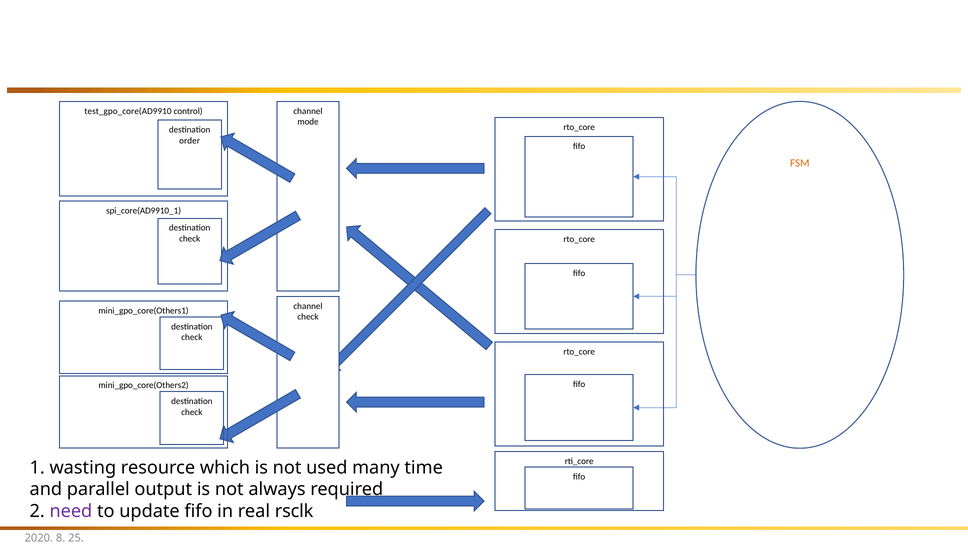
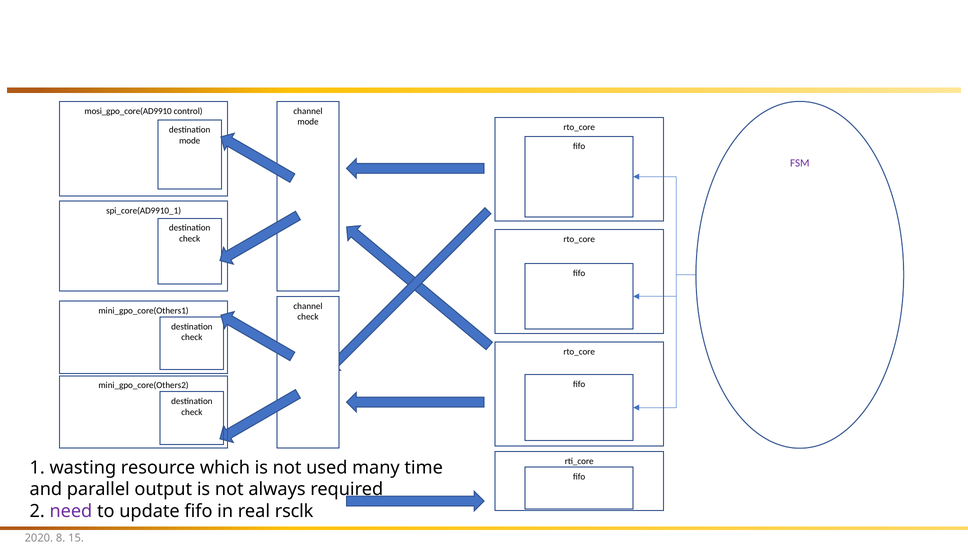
test_gpo_core(AD9910: test_gpo_core(AD9910 -> mosi_gpo_core(AD9910 (128, 111)
order: order -> mode (190, 141)
FSM colour: orange -> purple (800, 163)
25: 25 -> 15 (76, 537)
